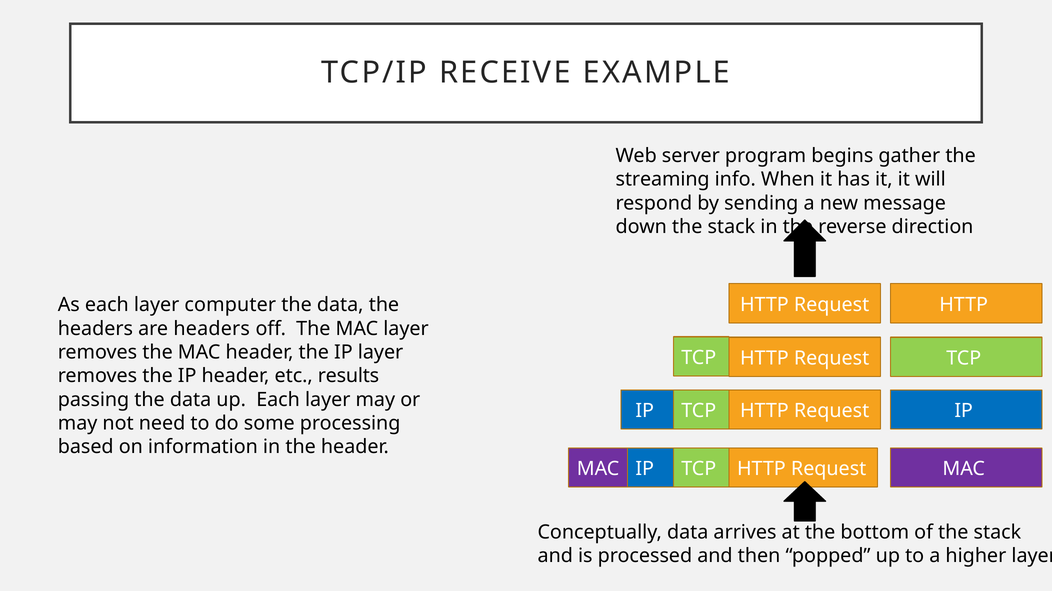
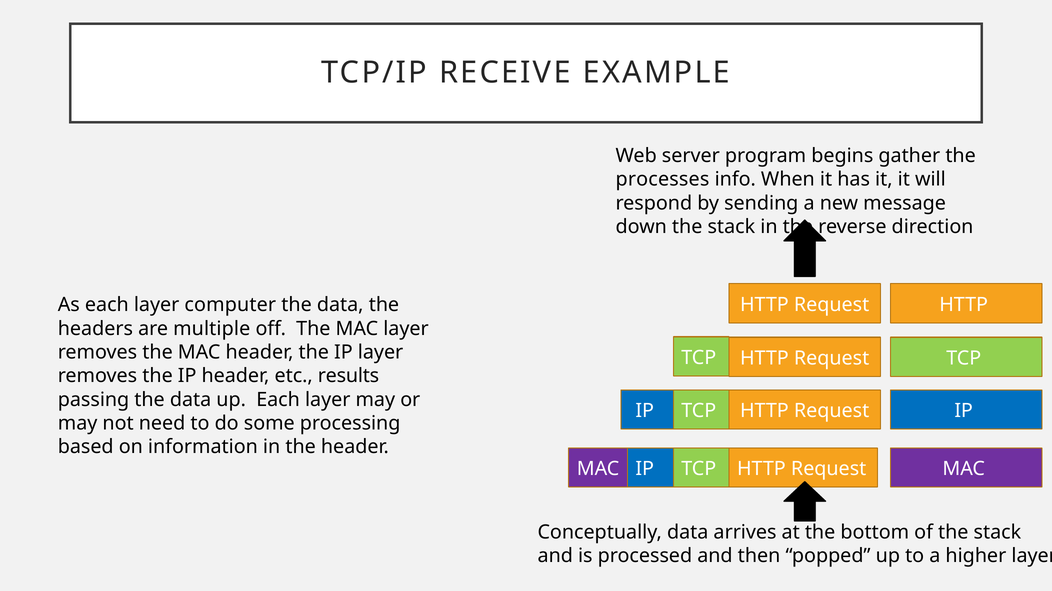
streaming: streaming -> processes (662, 180)
are headers: headers -> multiple (212, 329)
